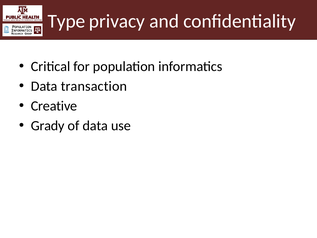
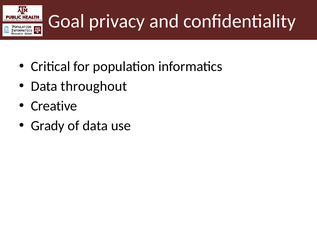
Type: Type -> Goal (66, 21)
transaction: transaction -> throughout (94, 86)
